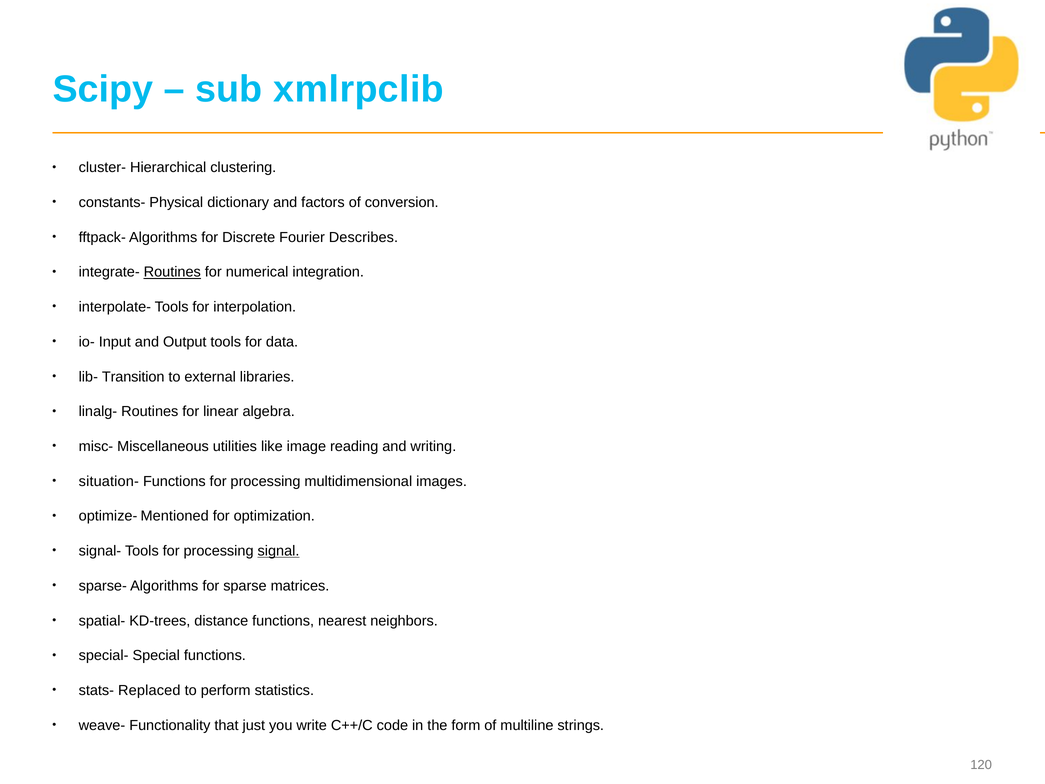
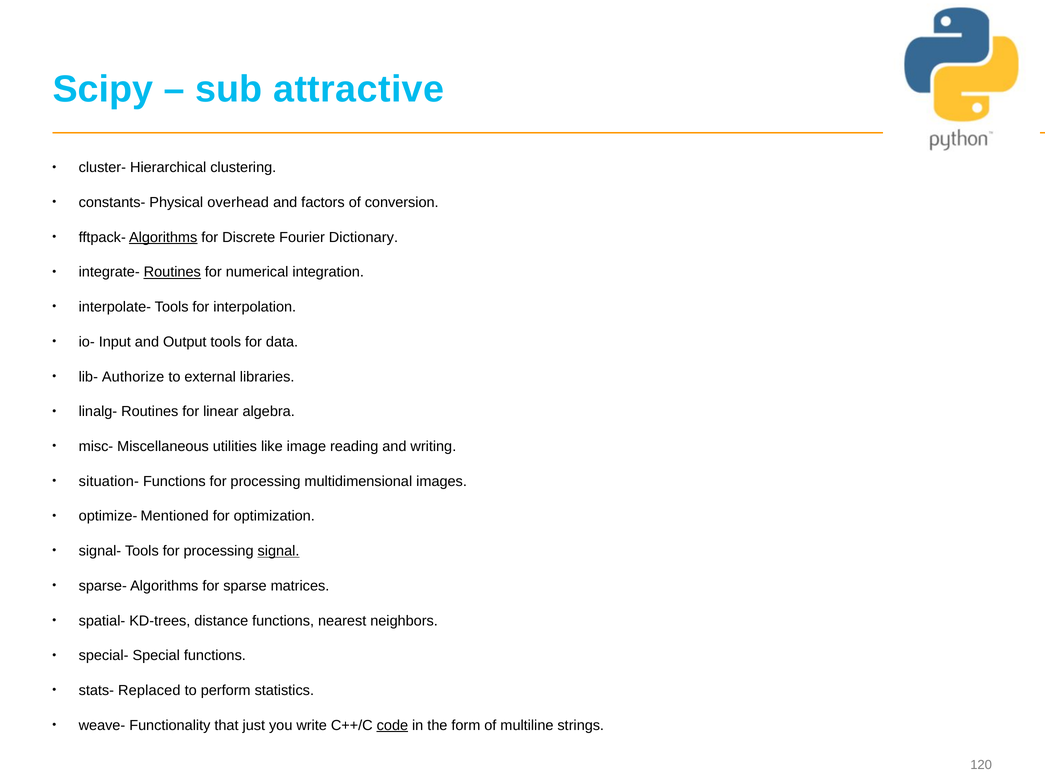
xmlrpclib: xmlrpclib -> attractive (359, 89)
dictionary: dictionary -> overhead (238, 202)
Algorithms underline: none -> present (163, 237)
Describes: Describes -> Dictionary (363, 237)
Transition: Transition -> Authorize (133, 377)
code underline: none -> present (392, 725)
